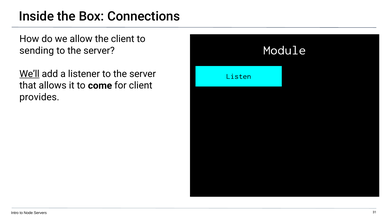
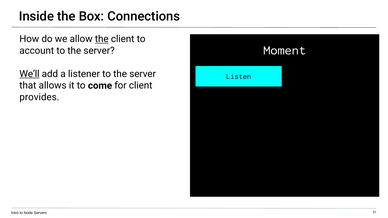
the underline: none -> present (102, 39)
sending: sending -> account (37, 51)
Module: Module -> Moment (285, 50)
